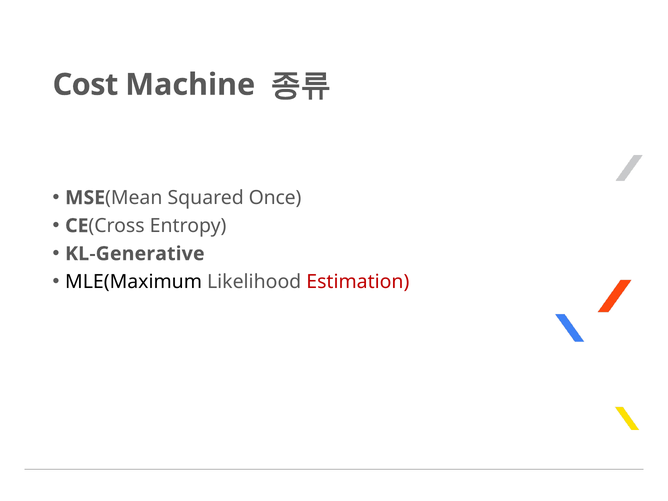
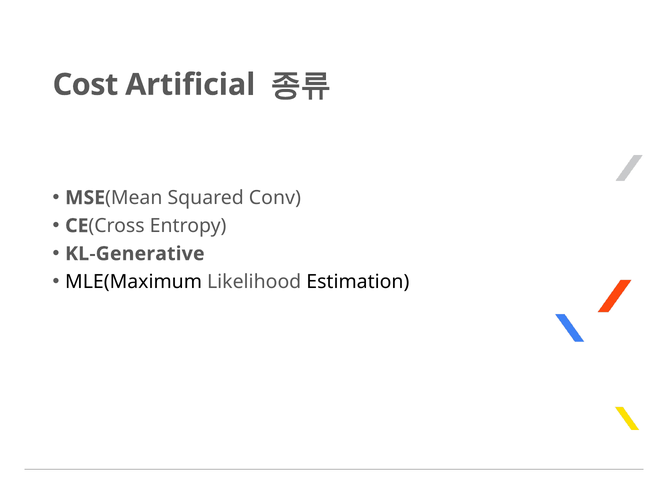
Machine: Machine -> Artificial (190, 85)
Once: Once -> Conv (275, 198)
Estimation colour: red -> black (358, 282)
